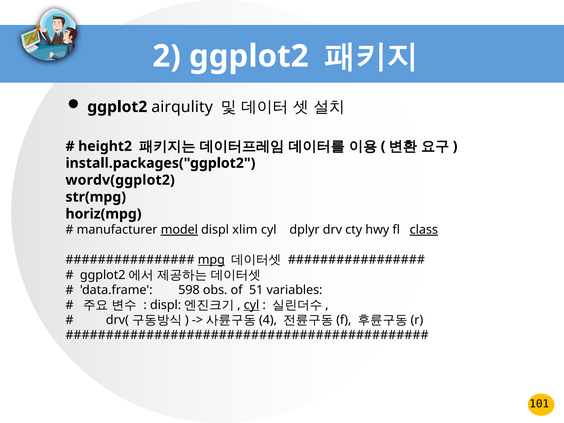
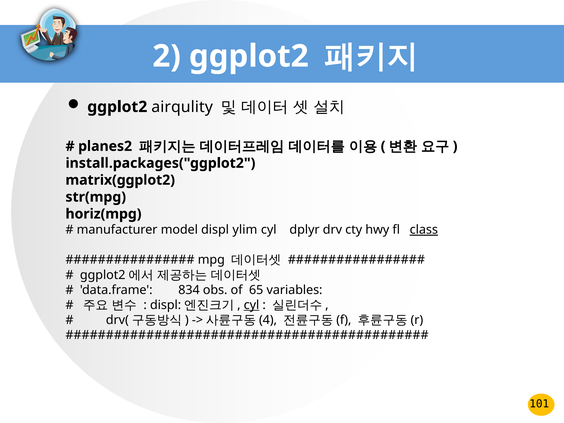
height2: height2 -> planes2 (105, 146)
wordv(ggplot2: wordv(ggplot2 -> matrix(ggplot2 (120, 180)
model underline: present -> none (179, 230)
xlim: xlim -> ylim (245, 230)
mpg underline: present -> none (211, 260)
598: 598 -> 834 (189, 290)
51: 51 -> 65 (256, 290)
